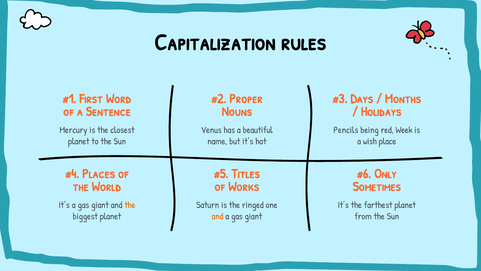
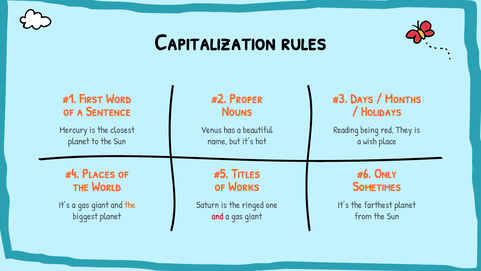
Pencils: Pencils -> Reading (346, 130)
Week: Week -> They (404, 130)
and colour: orange -> red (217, 216)
